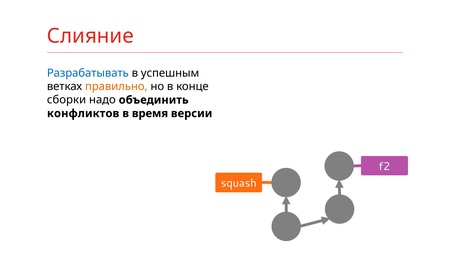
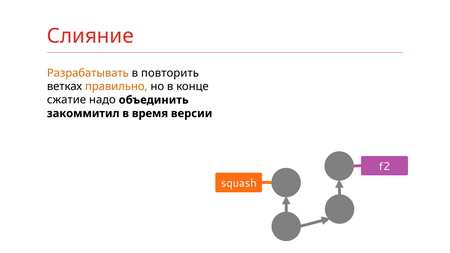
Разрабатывать colour: blue -> orange (88, 73)
успешным: успешным -> повторить (170, 73)
сборки: сборки -> сжатие (67, 100)
конфликтов: конфликтов -> закоммитил (83, 113)
